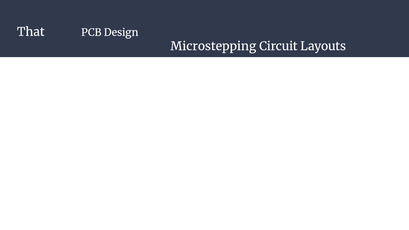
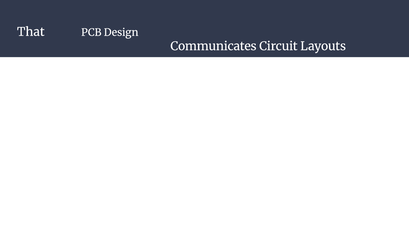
Microstepping: Microstepping -> Communicates (213, 46)
